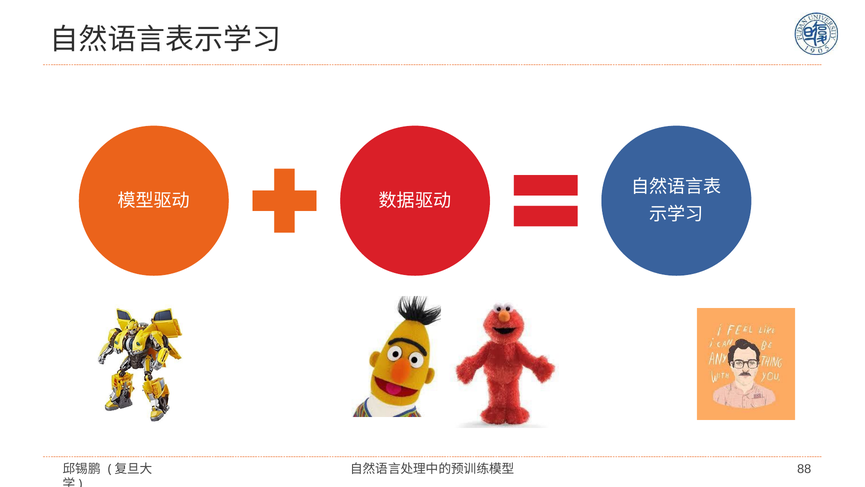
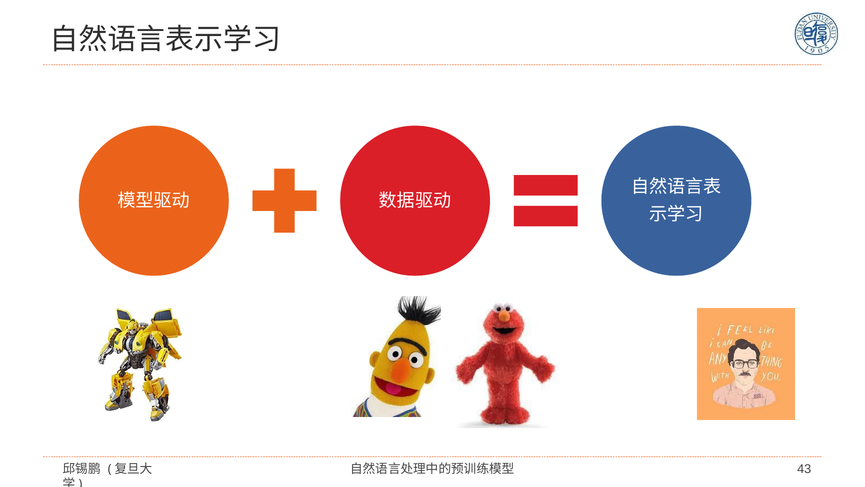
88: 88 -> 43 (804, 469)
